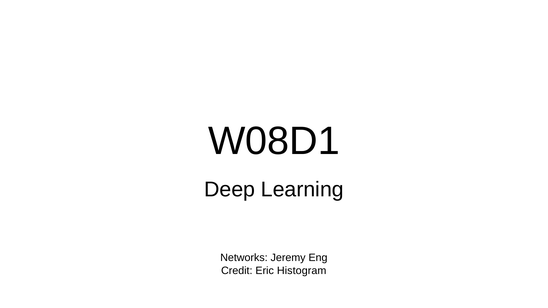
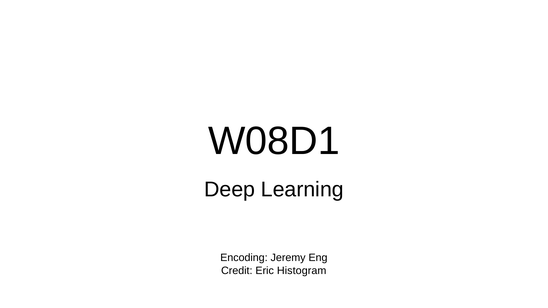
Networks: Networks -> Encoding (244, 258)
